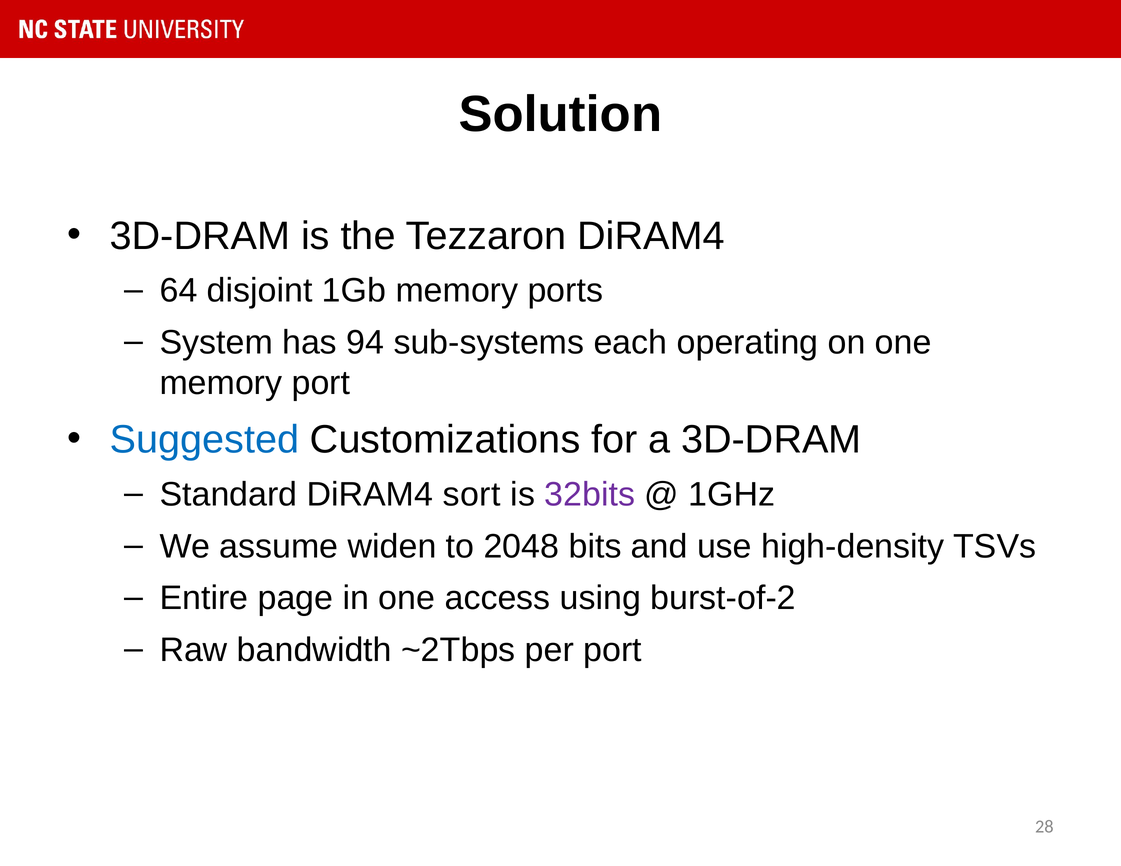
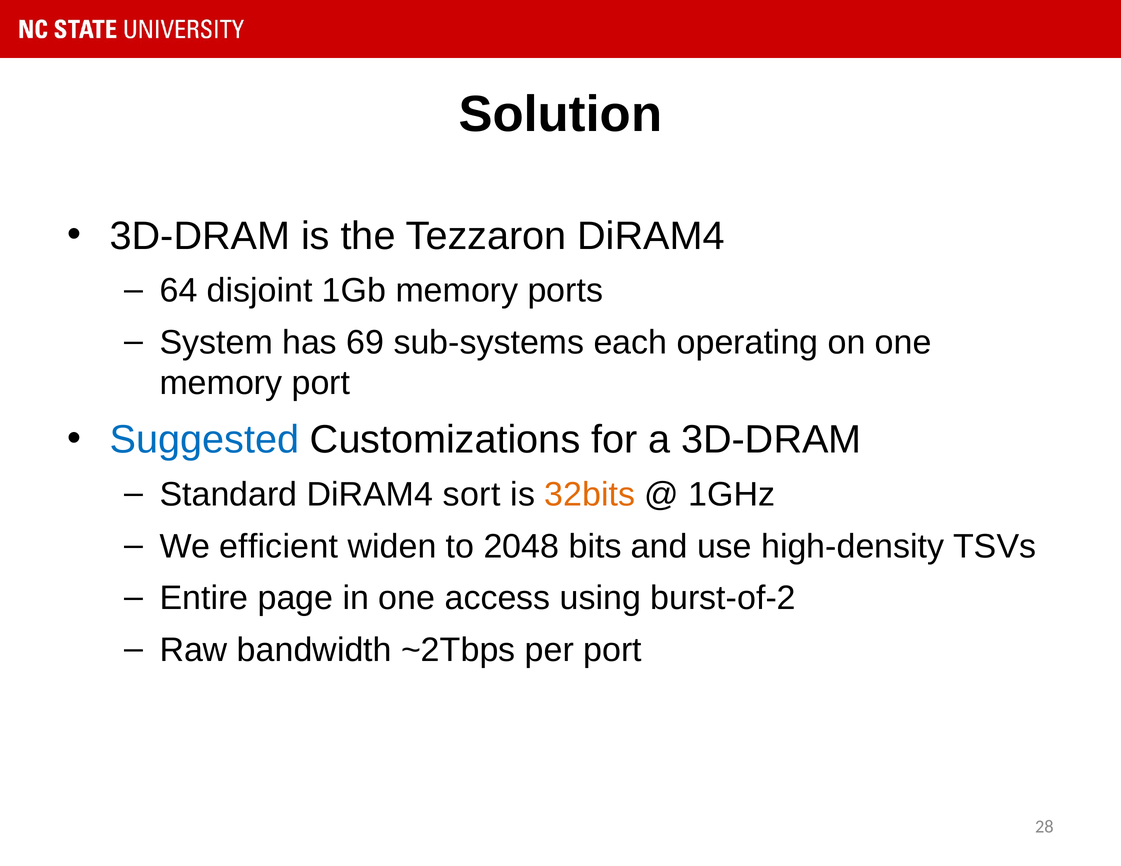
94: 94 -> 69 (365, 343)
32bits colour: purple -> orange (590, 495)
assume: assume -> efficient (279, 547)
